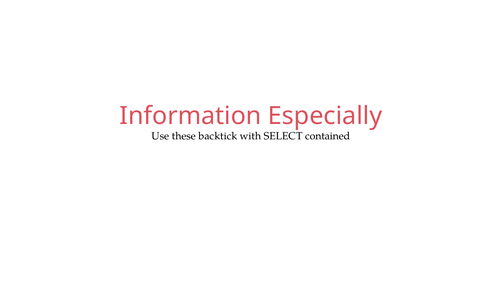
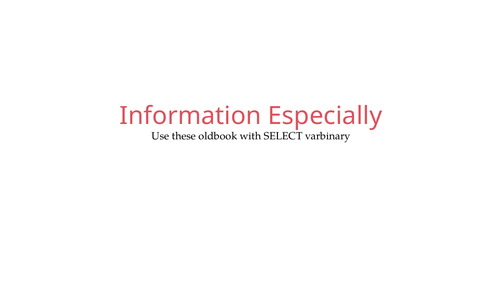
backtick: backtick -> oldbook (218, 136)
contained: contained -> varbinary (328, 136)
